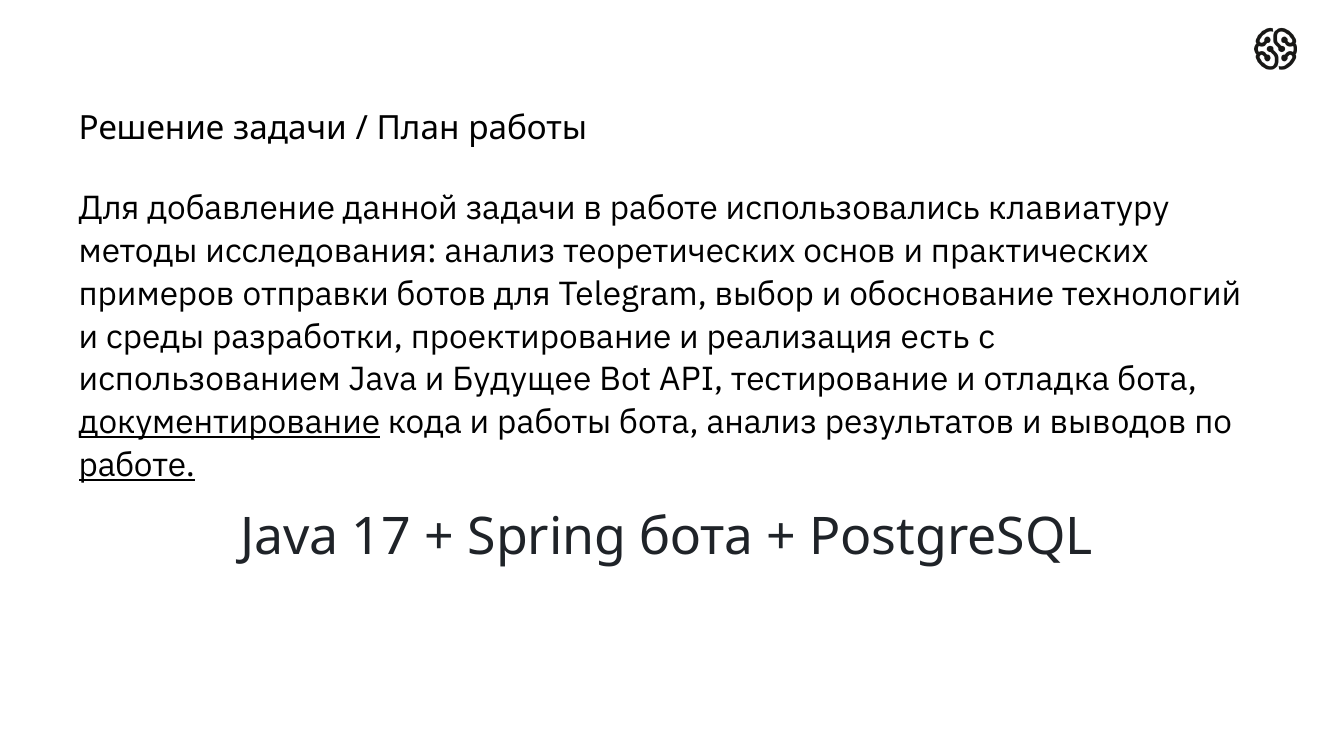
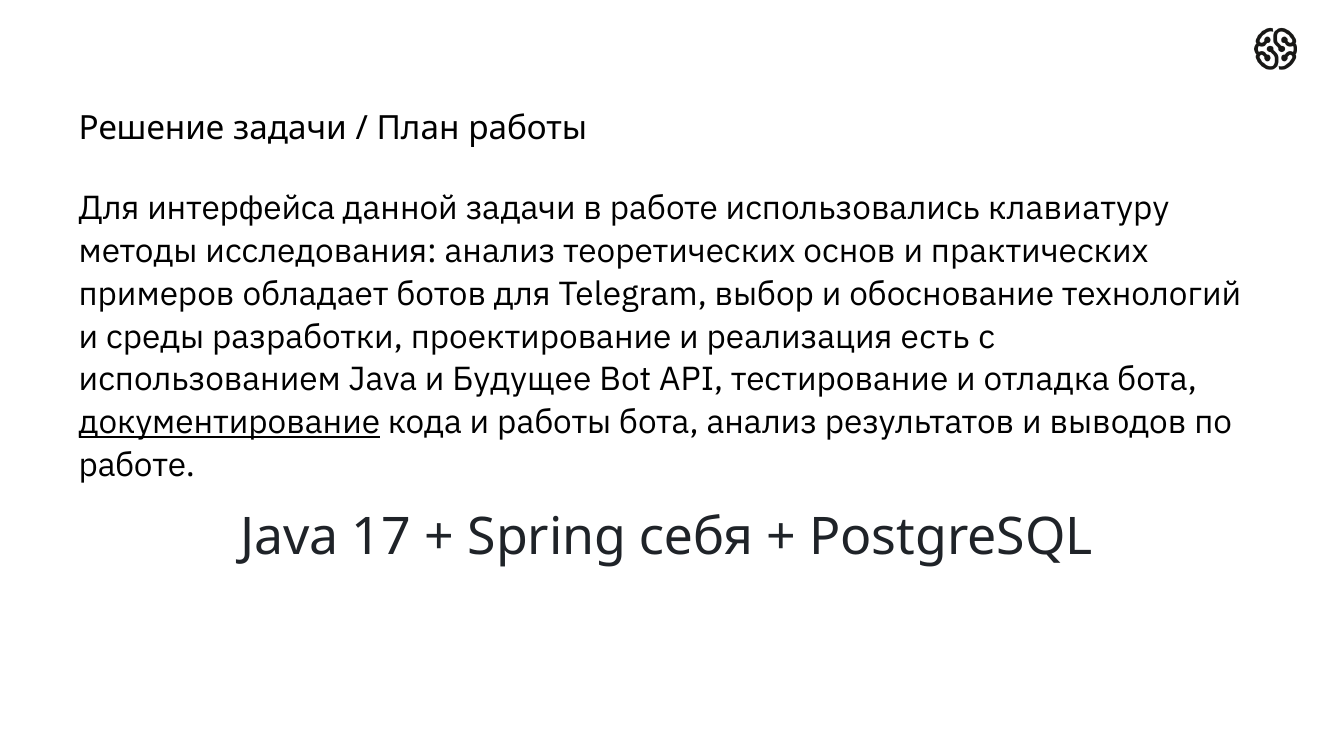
добавление: добавление -> интерфейса (241, 209)
отправки: отправки -> обладает (316, 294)
работе underline: present -> none (137, 465)
Spring бота: бота -> себя (697, 537)
